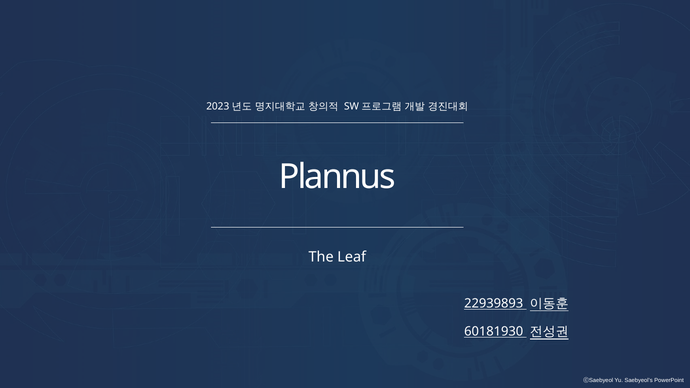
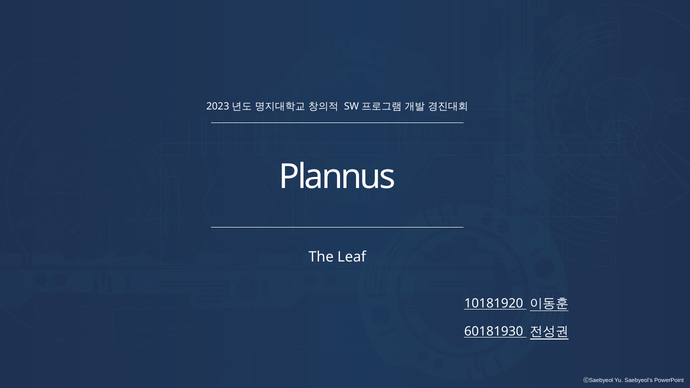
22939893: 22939893 -> 10181920 (494, 303)
